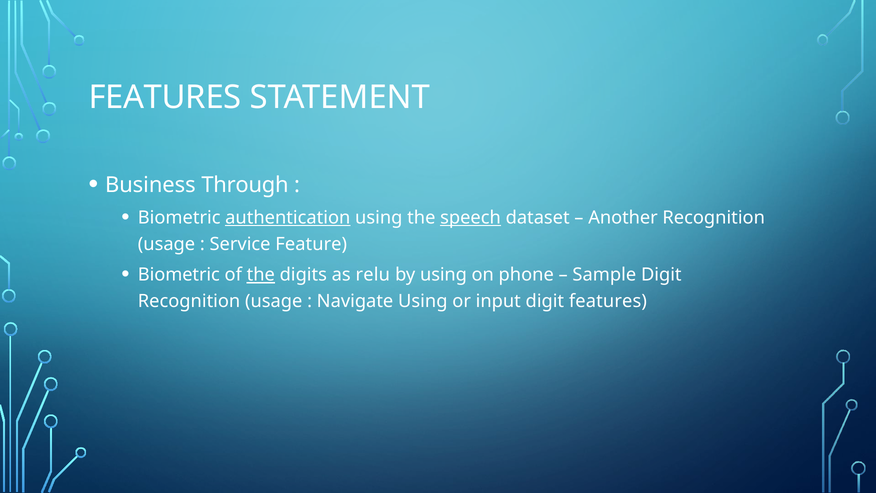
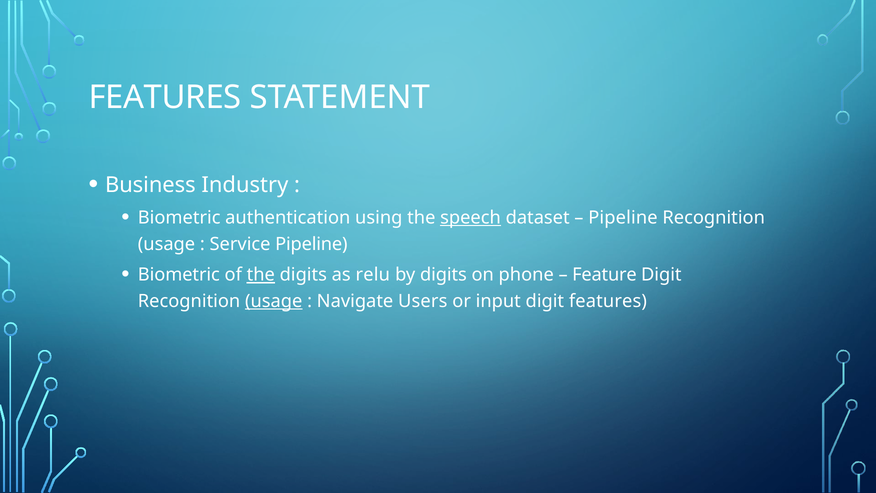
Through: Through -> Industry (245, 185)
authentication underline: present -> none (288, 218)
Another: Another -> Pipeline (623, 218)
Service Feature: Feature -> Pipeline (311, 244)
by using: using -> digits (443, 275)
Sample: Sample -> Feature (604, 275)
usage underline: none -> present (274, 301)
Navigate Using: Using -> Users (423, 301)
